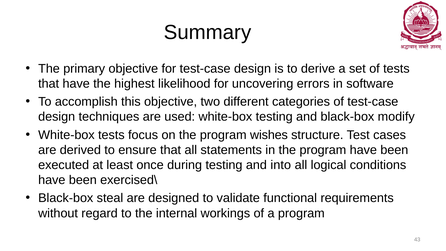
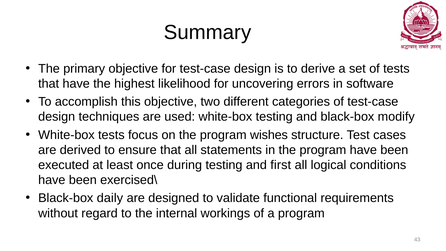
into: into -> first (281, 165)
steal: steal -> daily (110, 198)
